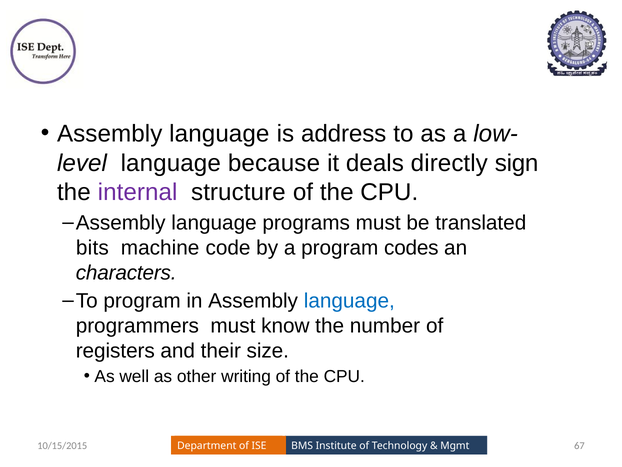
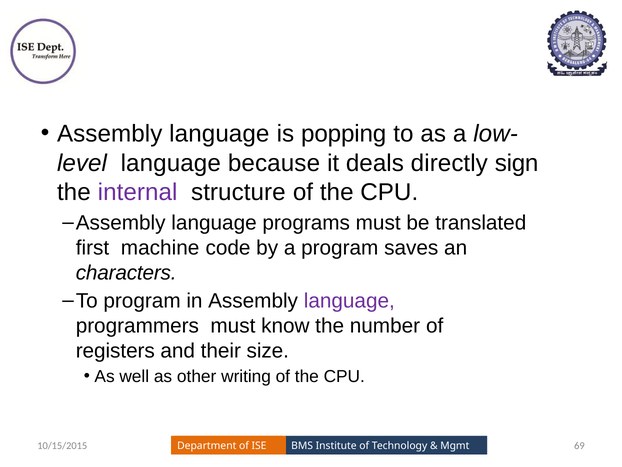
address: address -> popping (344, 134)
bits: bits -> first (93, 247)
codes: codes -> saves (411, 247)
language colour: blue -> purple (349, 301)
67: 67 -> 69 (579, 445)
